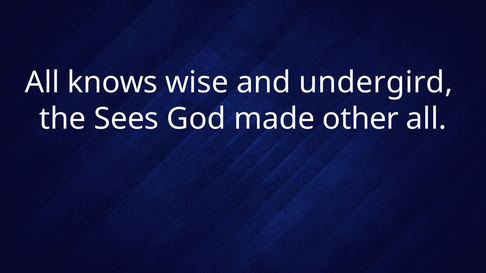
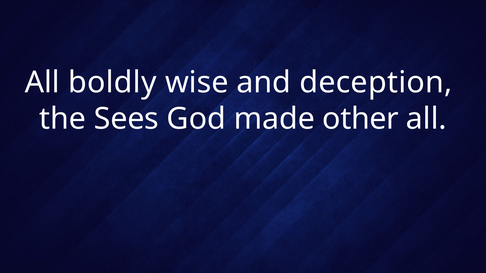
knows: knows -> boldly (112, 83)
undergird: undergird -> deception (376, 83)
